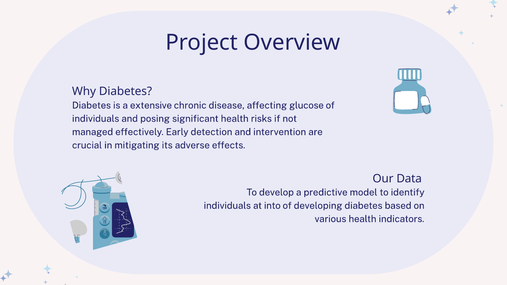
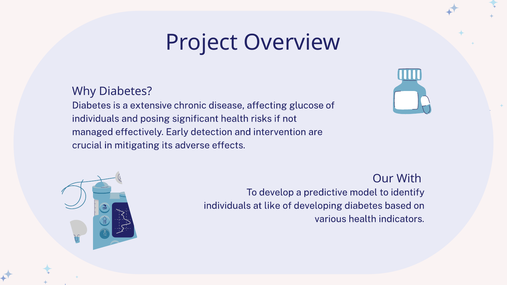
Data: Data -> With (409, 179)
into: into -> like (272, 206)
